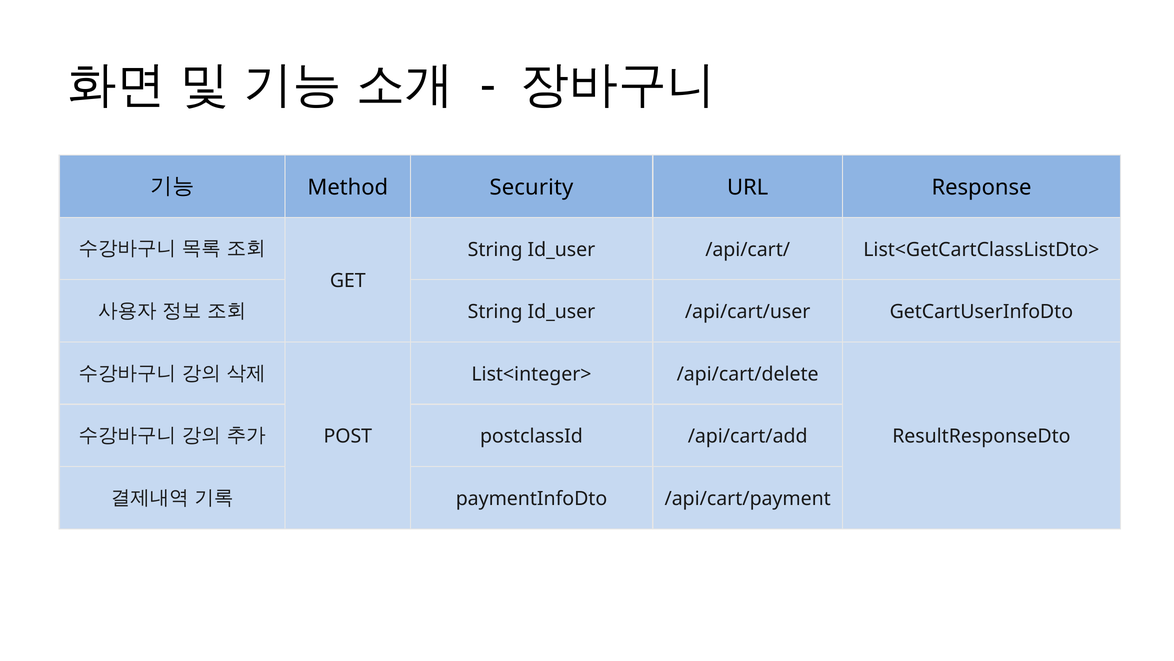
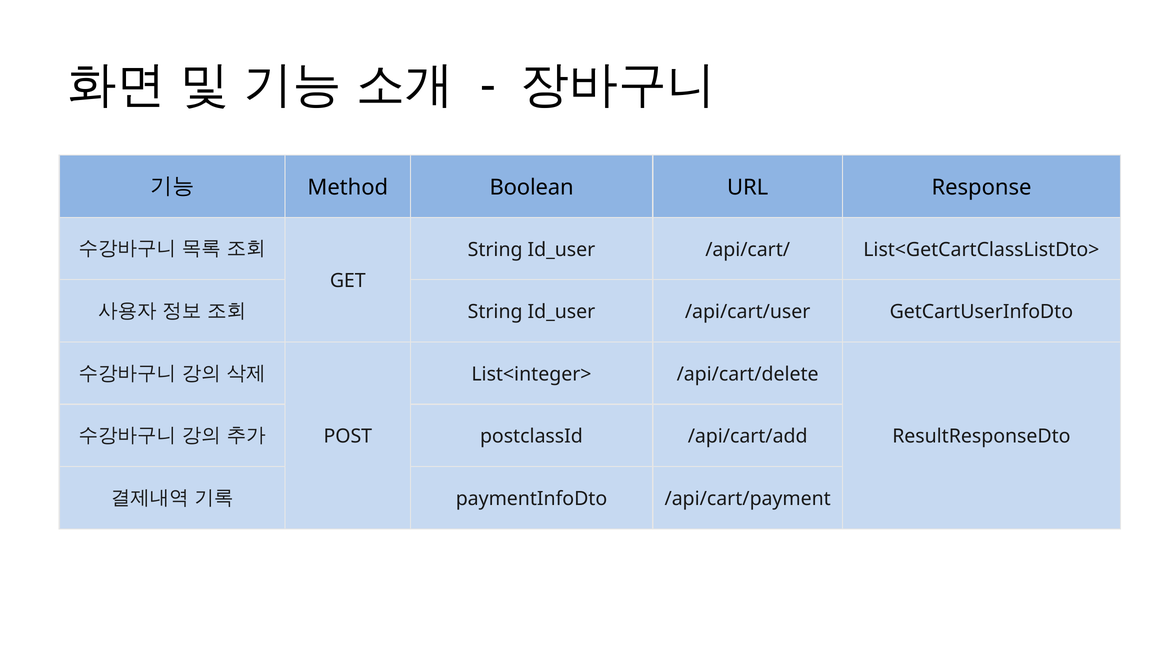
Security: Security -> Boolean (532, 187)
